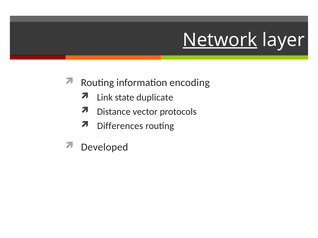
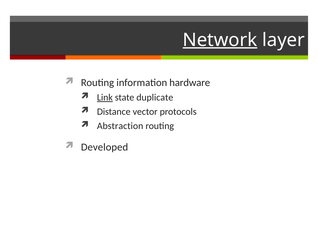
encoding: encoding -> hardware (190, 83)
Link underline: none -> present (105, 98)
Differences: Differences -> Abstraction (120, 126)
